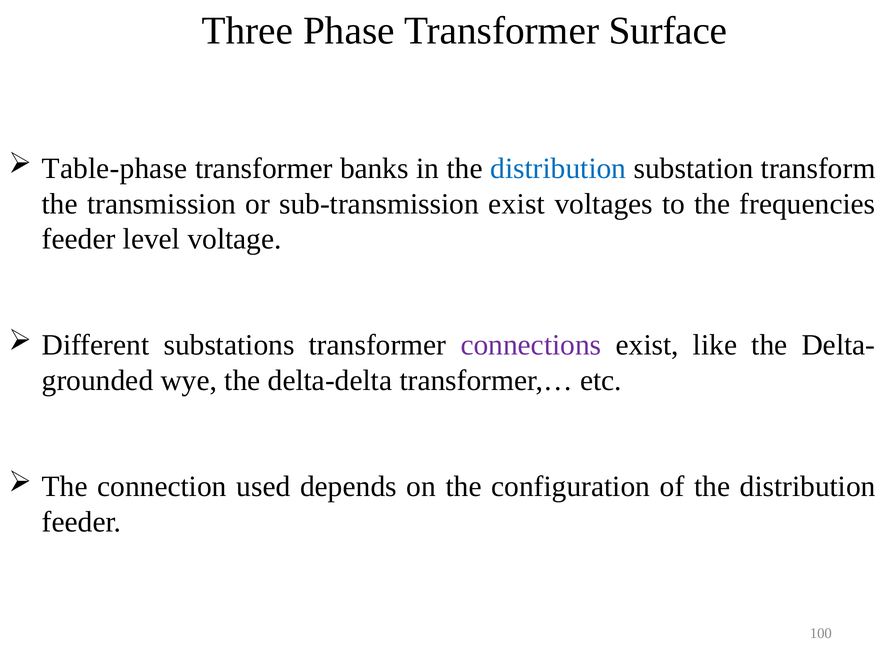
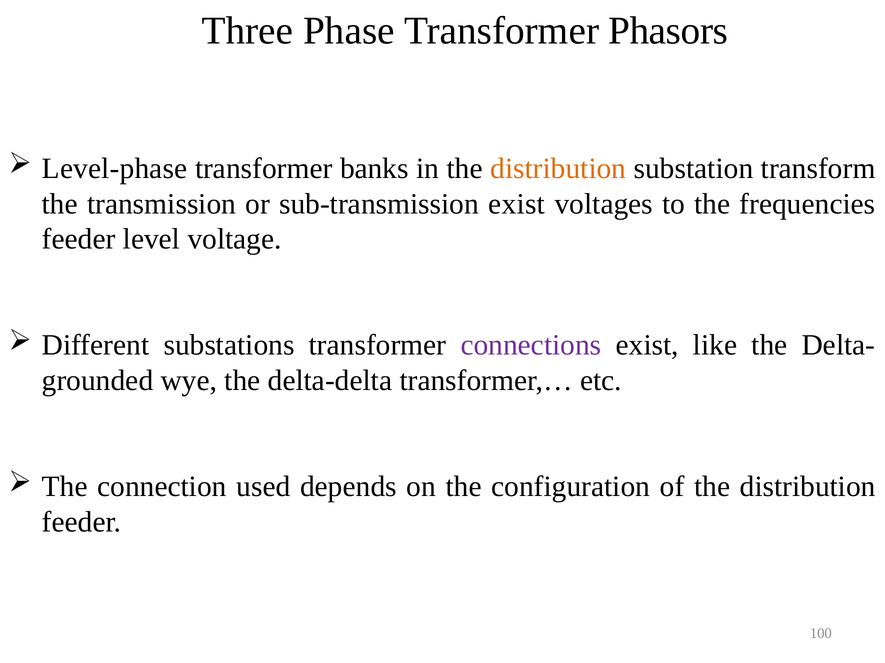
Surface: Surface -> Phasors (668, 31)
Table-phase: Table-phase -> Level-phase (115, 169)
distribution colour: blue -> orange (558, 169)
